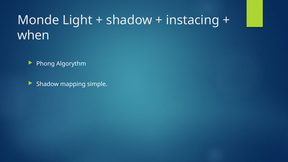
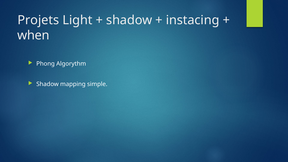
Monde: Monde -> Projets (38, 20)
